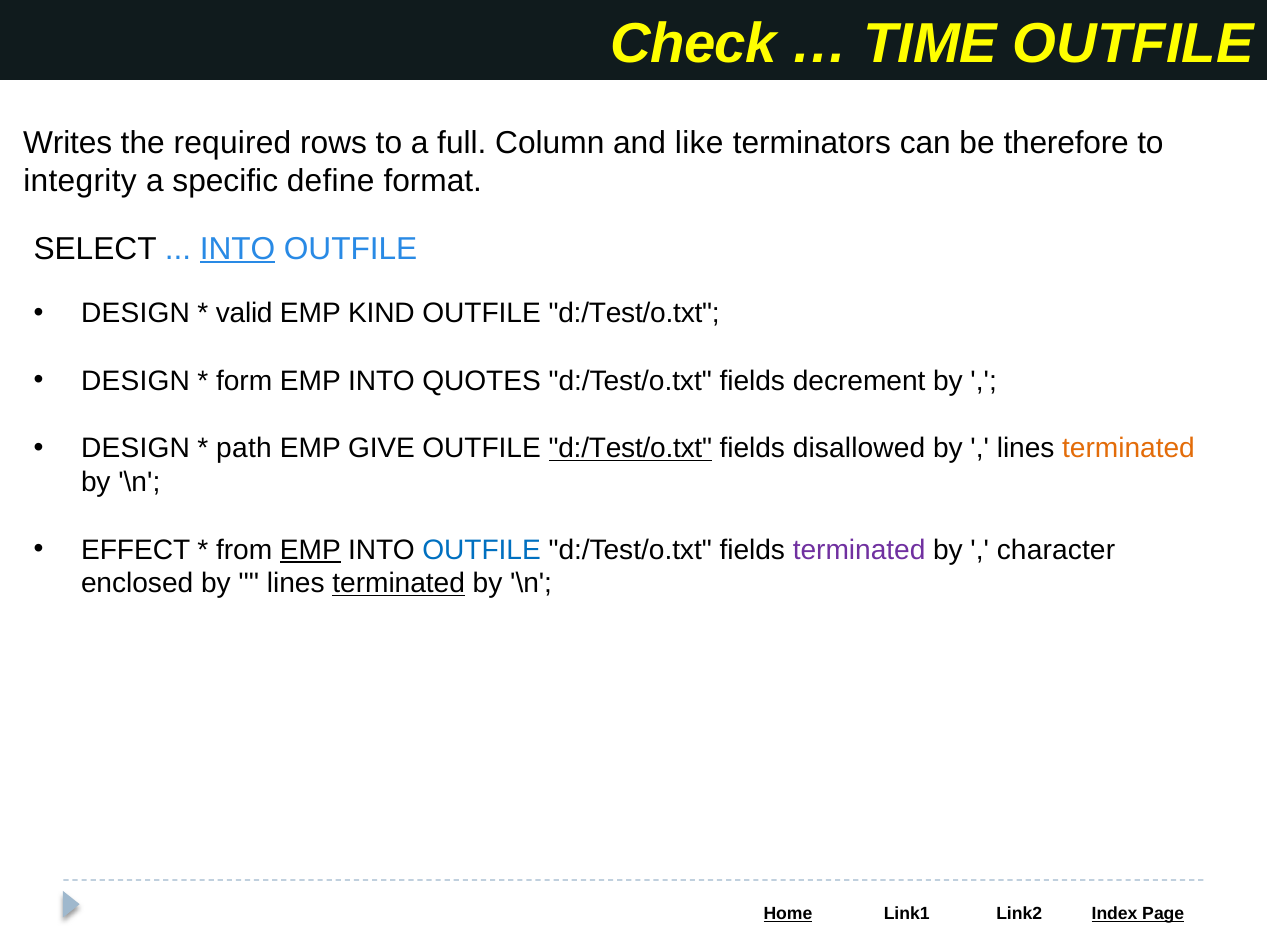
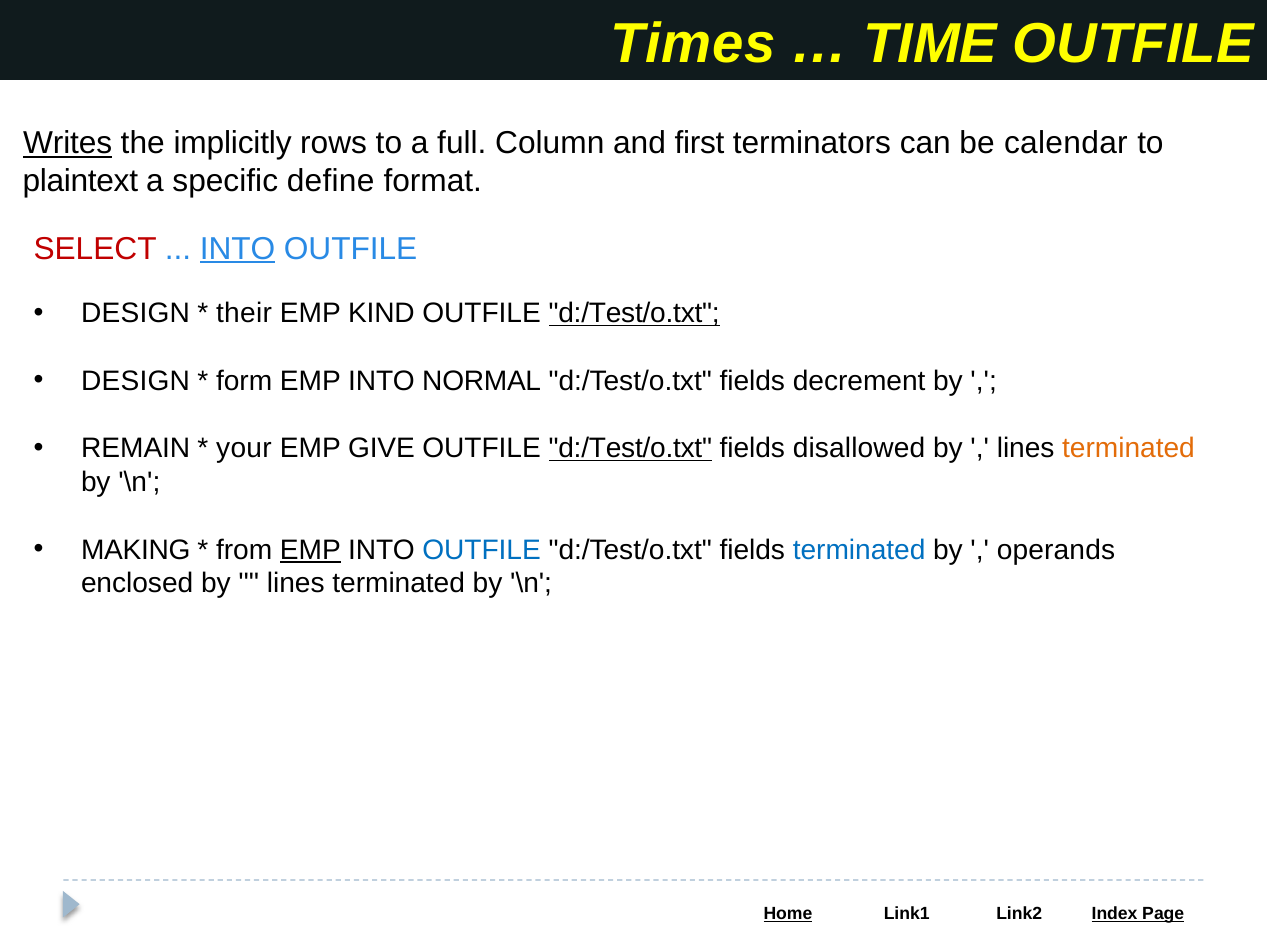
Check: Check -> Times (693, 44)
Writes underline: none -> present (68, 144)
required: required -> implicitly (233, 144)
like: like -> first (700, 144)
therefore: therefore -> calendar (1066, 144)
integrity: integrity -> plaintext (80, 182)
SELECT colour: black -> red (95, 249)
valid: valid -> their (244, 314)
d:/Test/o.txt underline: none -> present (634, 314)
QUOTES: QUOTES -> NORMAL (482, 381)
DESIGN: DESIGN -> REMAIN (136, 449)
path: path -> your (244, 449)
EFFECT: EFFECT -> MAKING (136, 550)
terminated colour: purple -> blue (859, 550)
character: character -> operands (1056, 550)
terminated underline: present -> none (399, 584)
